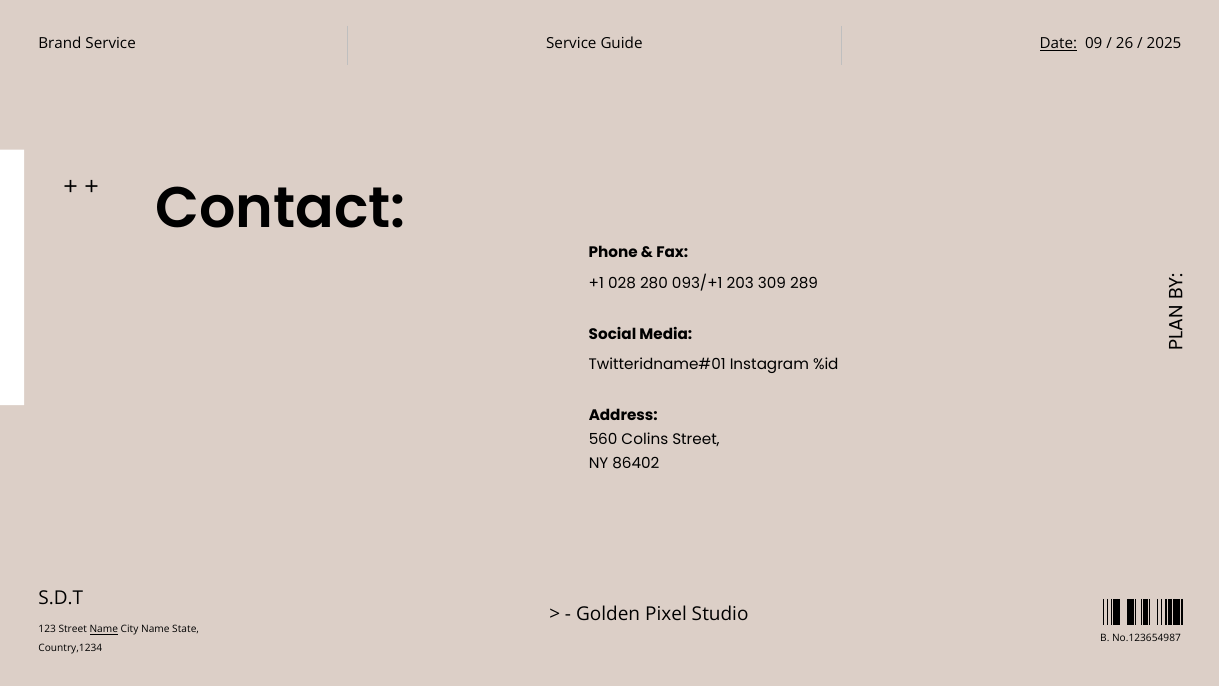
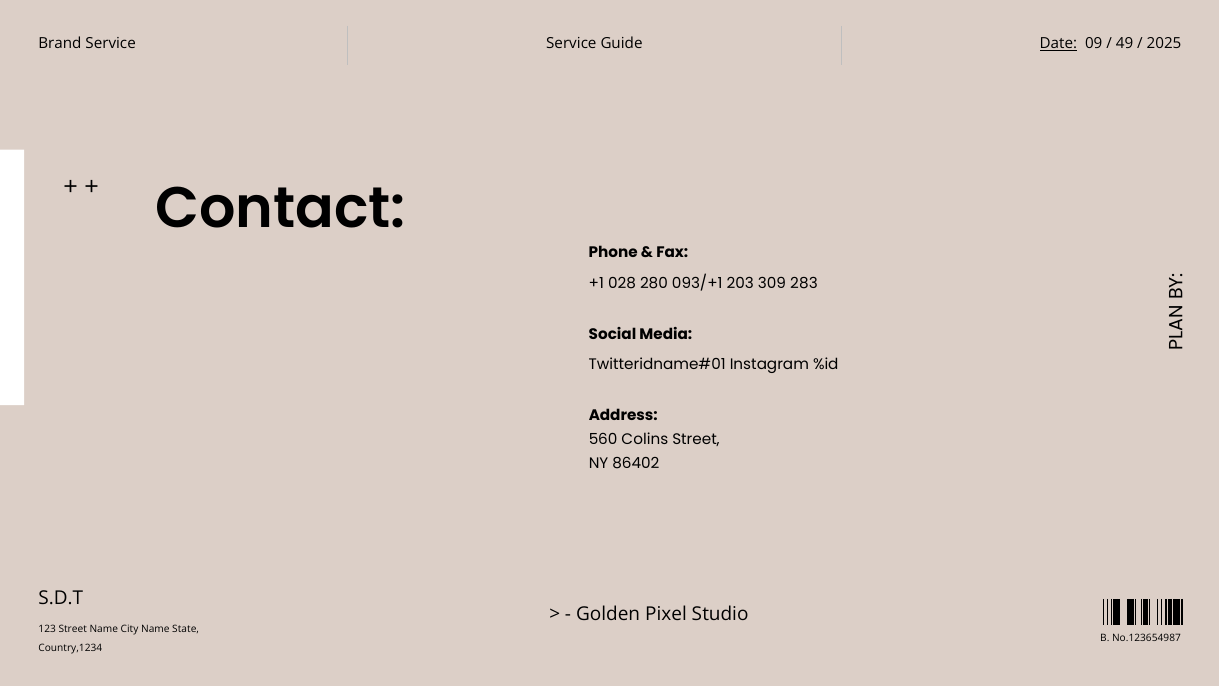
26: 26 -> 49 (1125, 44)
289: 289 -> 283 (804, 283)
Name underline: present -> none (104, 629)
